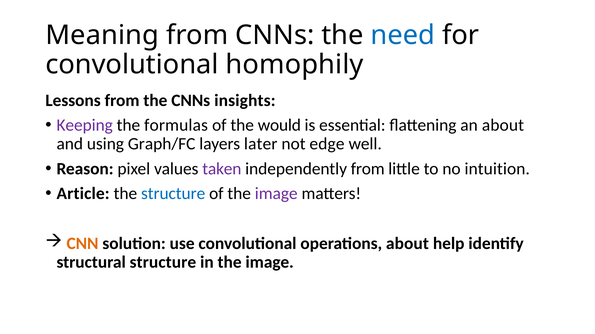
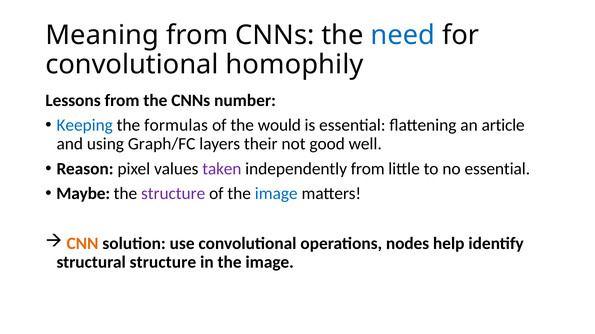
insights: insights -> number (245, 101)
Keeping colour: purple -> blue (85, 125)
an about: about -> article (503, 125)
later: later -> their (261, 144)
edge: edge -> good (327, 144)
no intuition: intuition -> essential (497, 169)
Article: Article -> Maybe (83, 194)
structure colour: blue -> purple (173, 194)
image colour: purple -> blue (276, 194)
operations about: about -> nodes (408, 244)
